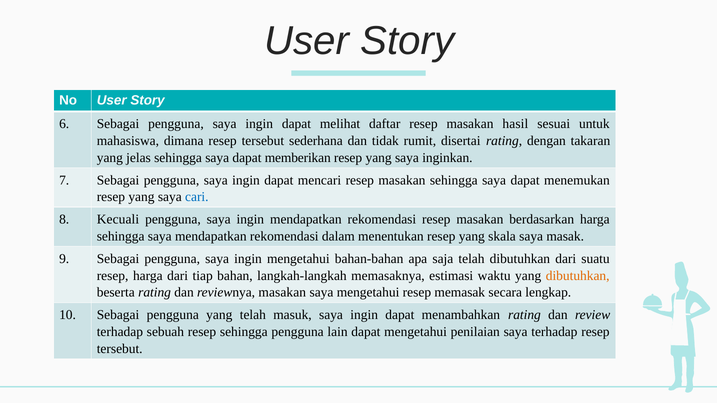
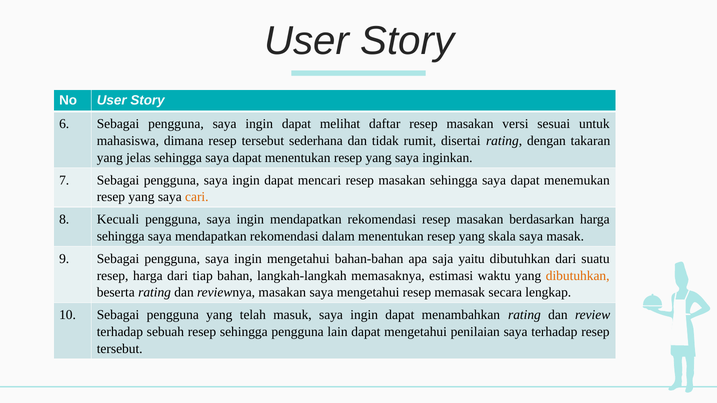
hasil: hasil -> versi (515, 124)
dapat memberikan: memberikan -> menentukan (298, 158)
cari colour: blue -> orange (197, 197)
saja telah: telah -> yaitu (472, 259)
